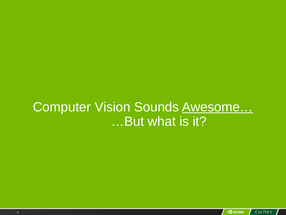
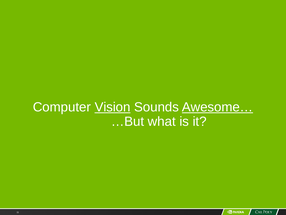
Vision underline: none -> present (113, 107)
